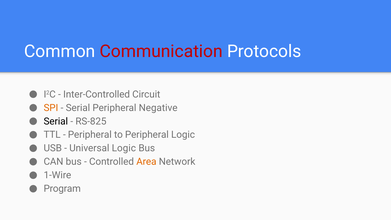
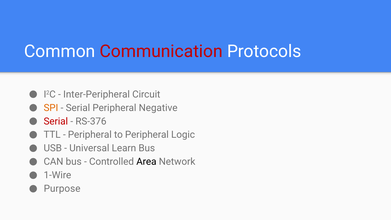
Inter-Controlled: Inter-Controlled -> Inter-Peripheral (97, 94)
Serial colour: black -> red (56, 121)
RS-825: RS-825 -> RS-376 (91, 121)
Universal Logic: Logic -> Learn (124, 148)
Area colour: orange -> black (146, 162)
Program: Program -> Purpose (62, 189)
